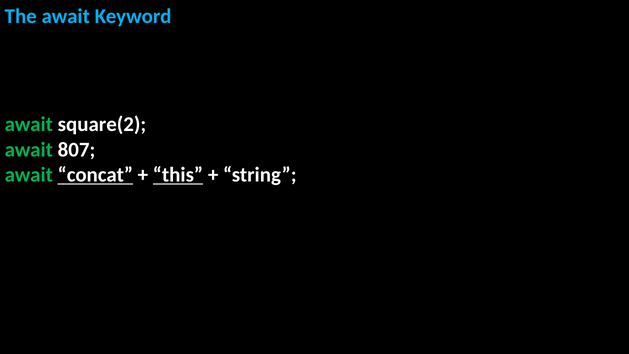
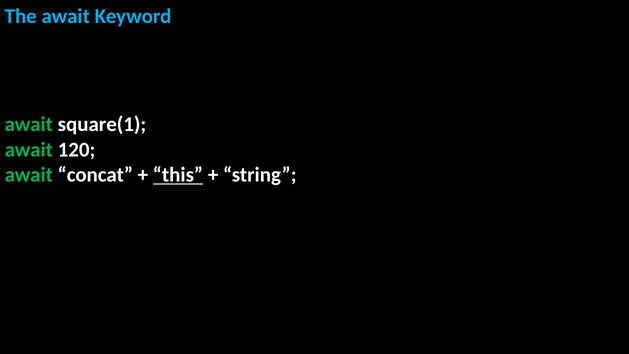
square(2: square(2 -> square(1 (102, 124)
807: 807 -> 120 (77, 150)
concat underline: present -> none (95, 175)
